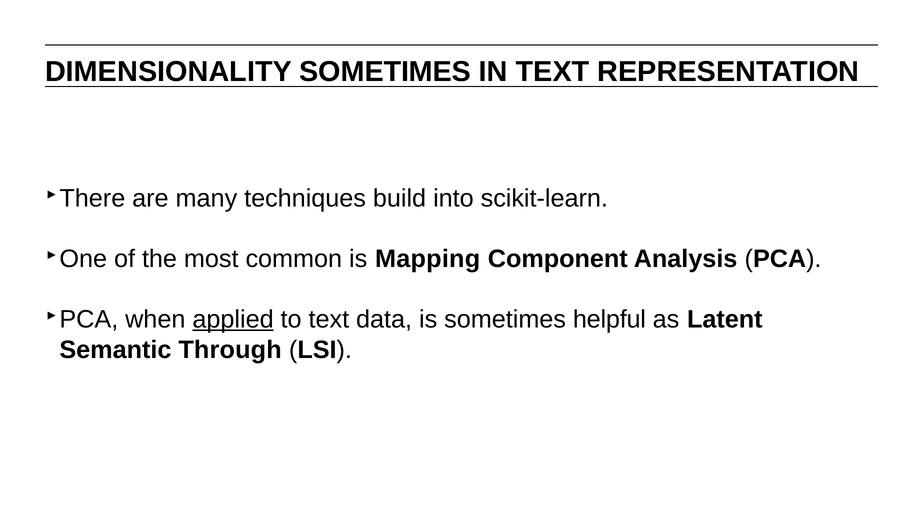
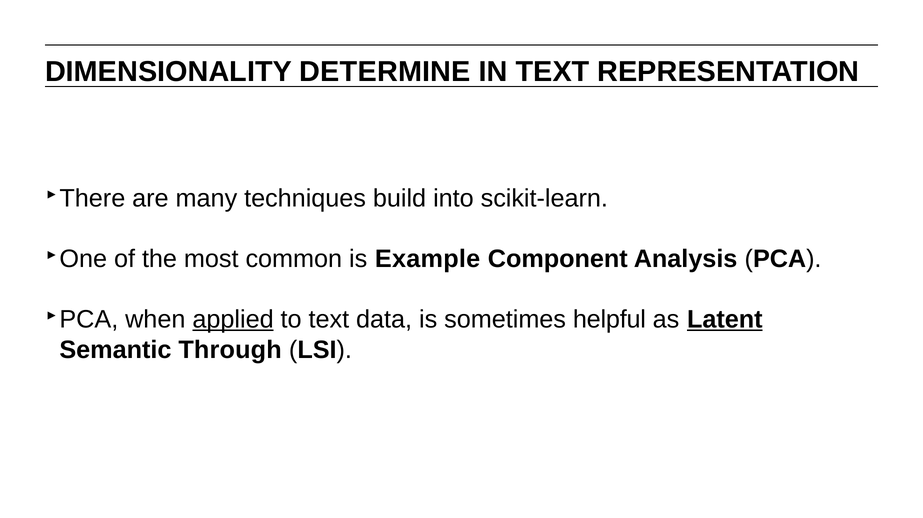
DIMENSIONALITY SOMETIMES: SOMETIMES -> DETERMINE (385, 72)
Mapping: Mapping -> Example (428, 259)
Latent underline: none -> present (725, 320)
